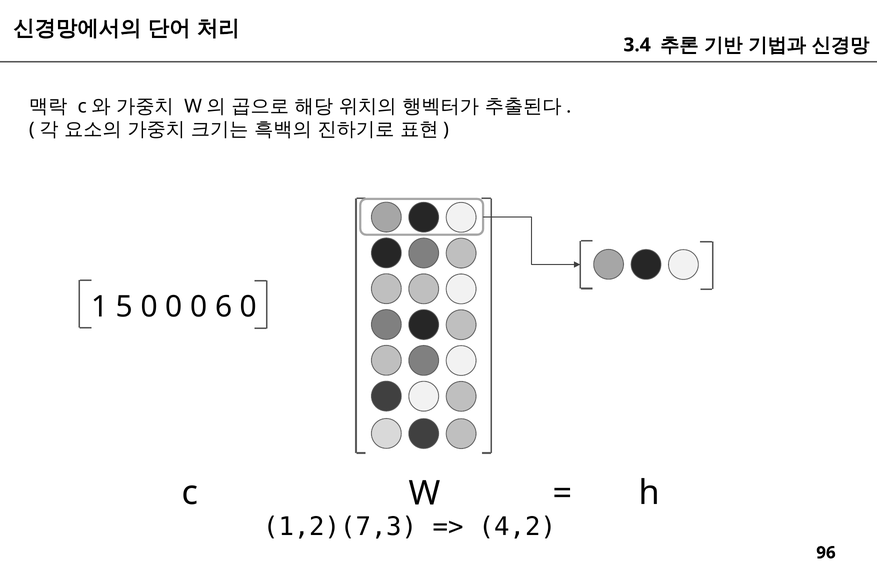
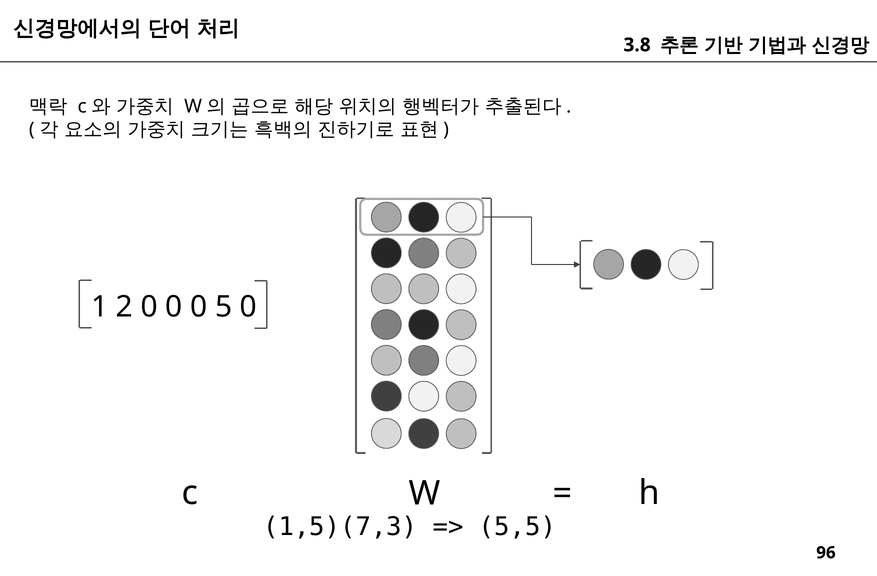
3.4: 3.4 -> 3.8 (637, 45)
5: 5 -> 2 (124, 307)
6: 6 -> 5 (224, 307)
1,2)(7,3: 1,2)(7,3 -> 1,5)(7,3 (340, 527)
4,2: 4,2 -> 5,5 (517, 527)
